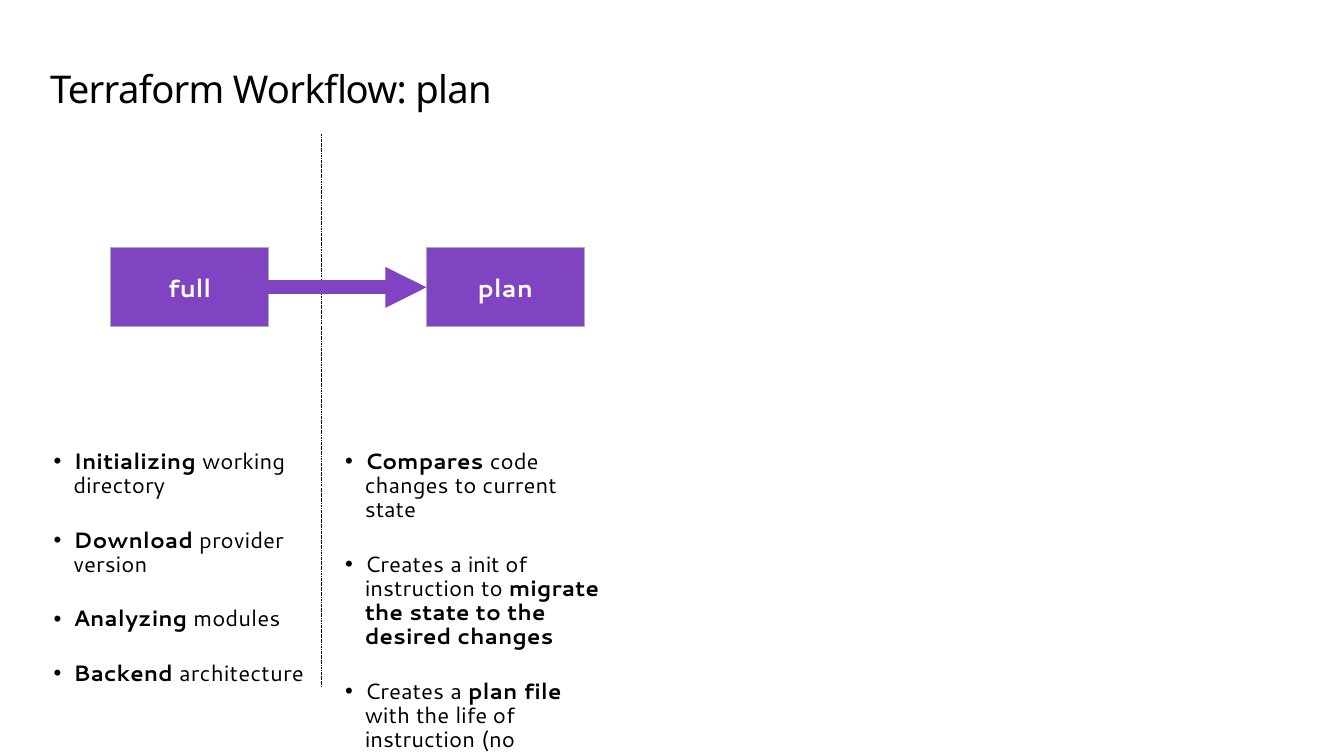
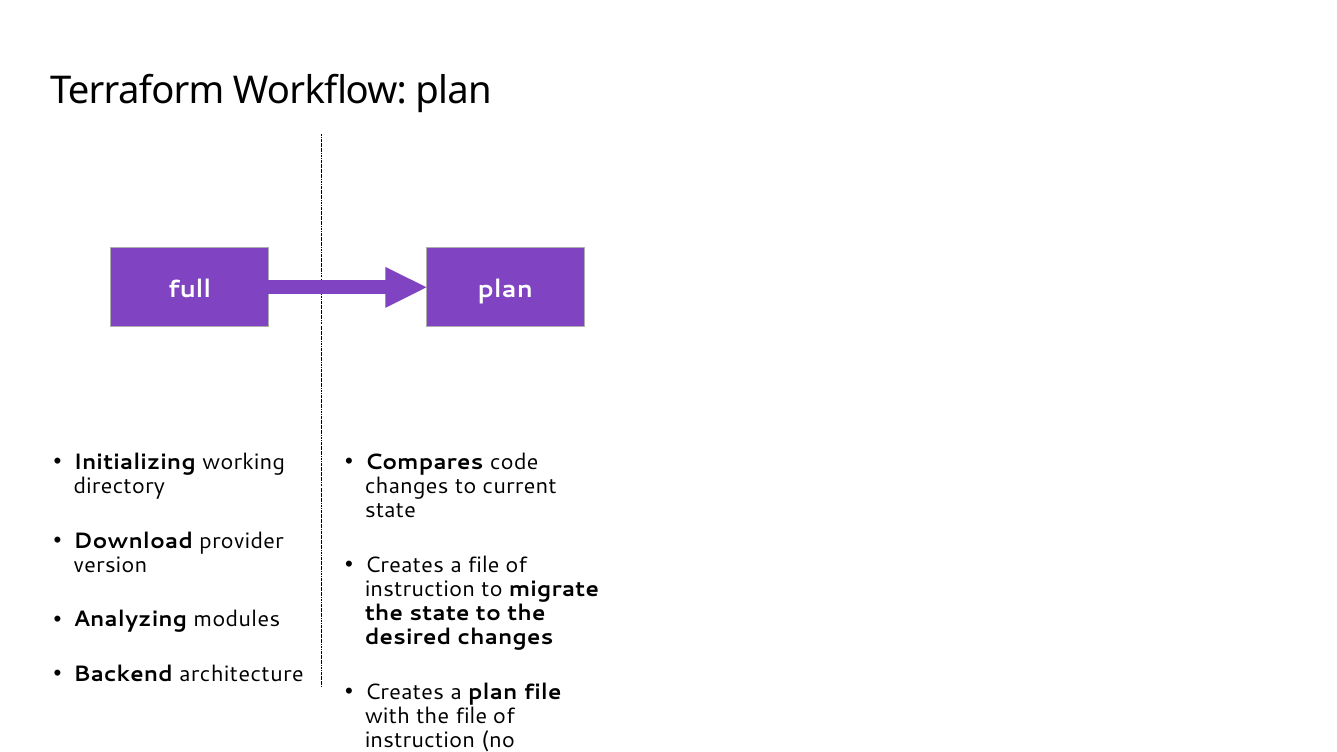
a init: init -> file (484, 565)
the life: life -> file (471, 716)
